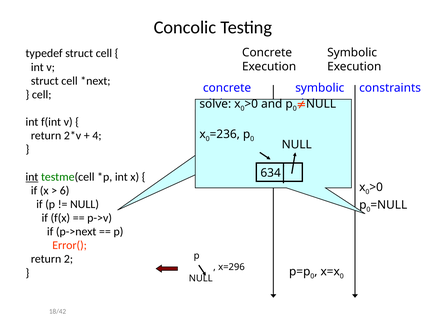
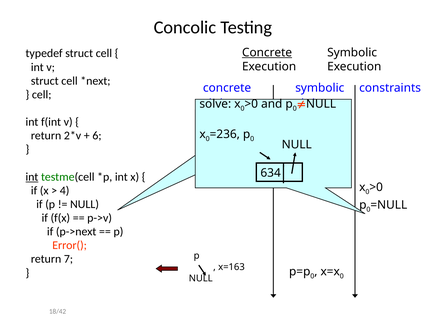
Concrete underline: none -> present (267, 53)
4: 4 -> 6 (97, 136)
6: 6 -> 4 (65, 191)
2: 2 -> 7 (68, 259)
x=296: x=296 -> x=163 (231, 268)
